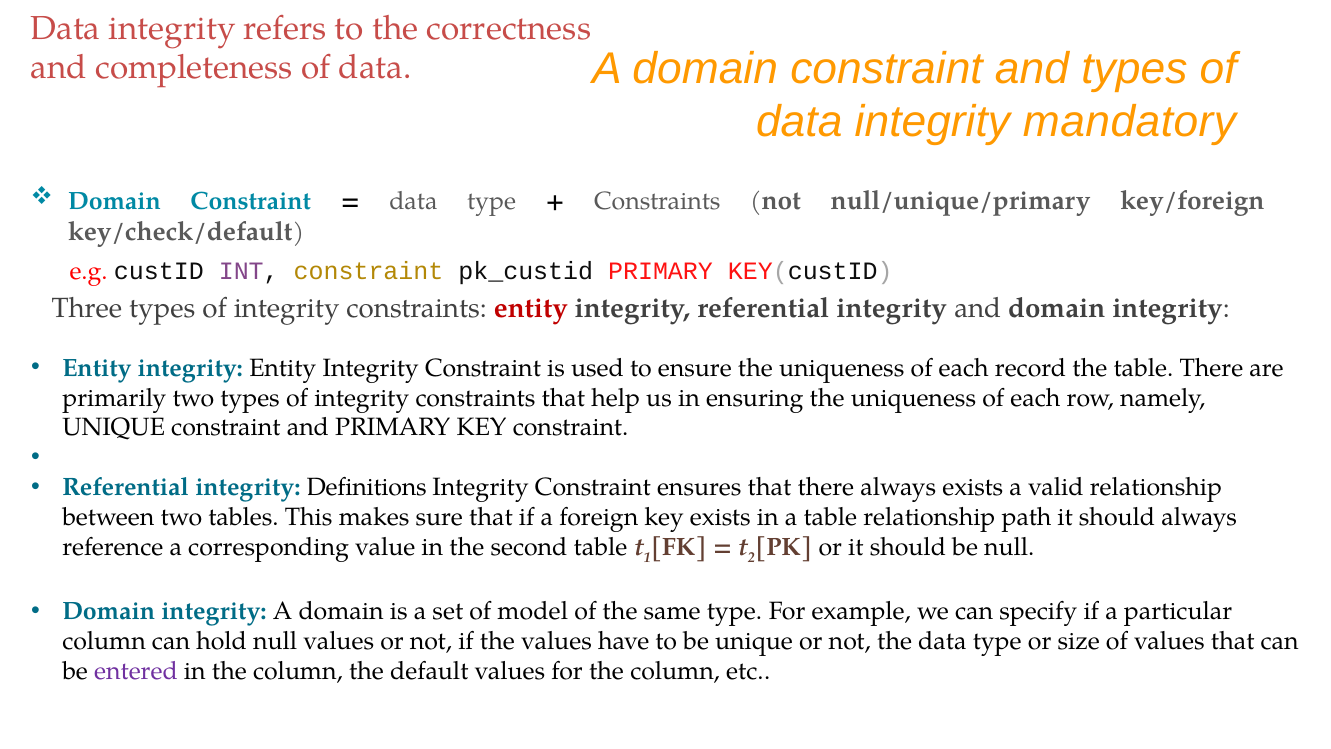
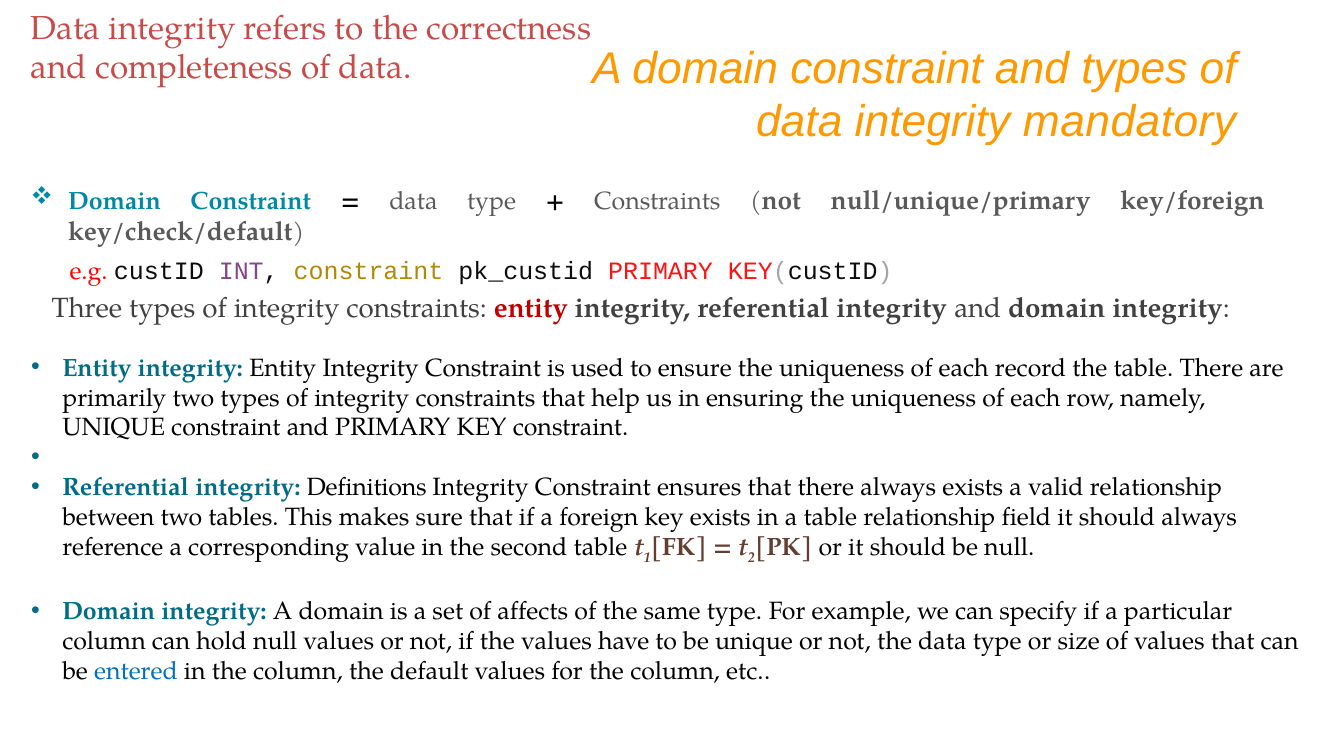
path: path -> field (1026, 517)
model: model -> affects (533, 611)
entered colour: purple -> blue (136, 671)
